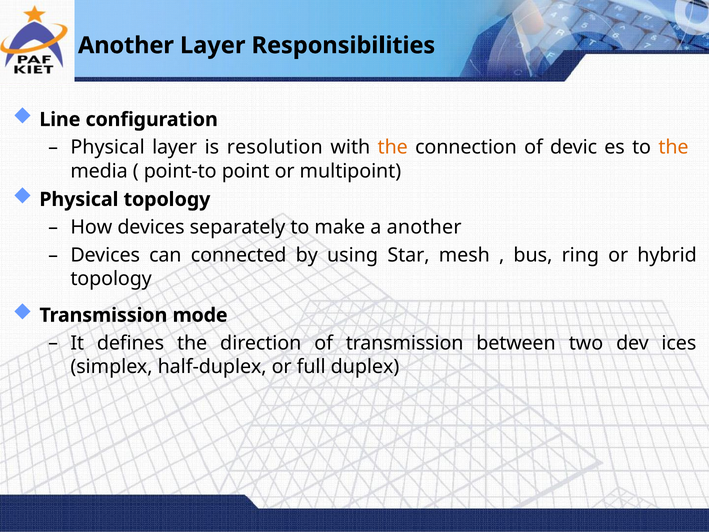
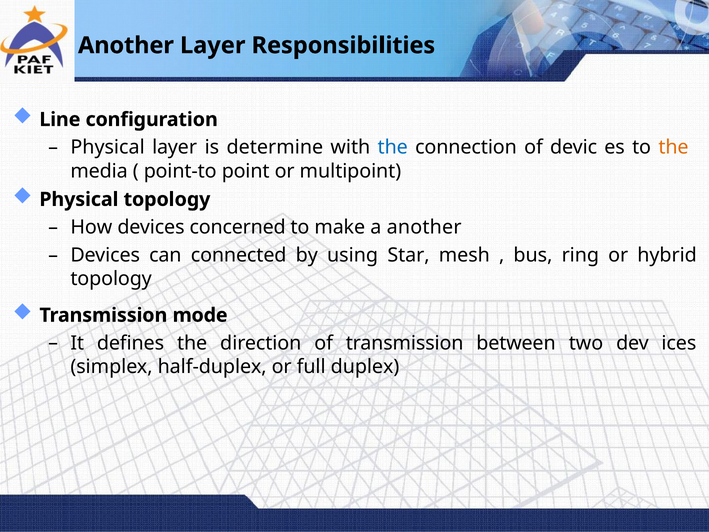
resolution: resolution -> determine (275, 147)
the colour: orange -> blue (393, 147)
separately: separately -> concerned (238, 227)
